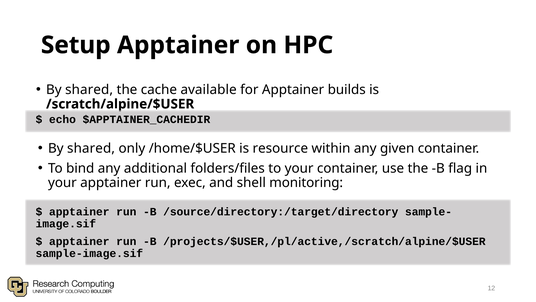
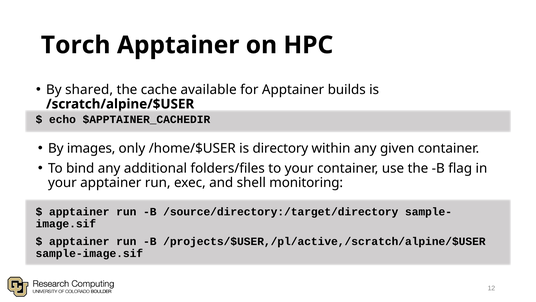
Setup: Setup -> Torch (76, 45)
shared: shared -> images (91, 148)
resource: resource -> directory (280, 148)
